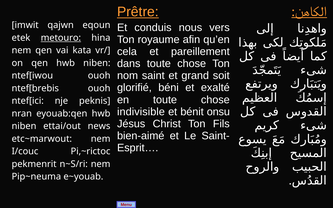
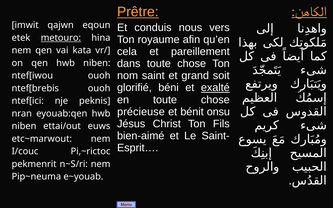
exalté underline: none -> present (215, 88)
indivisible: indivisible -> précieuse (141, 112)
news: news -> euws (99, 126)
